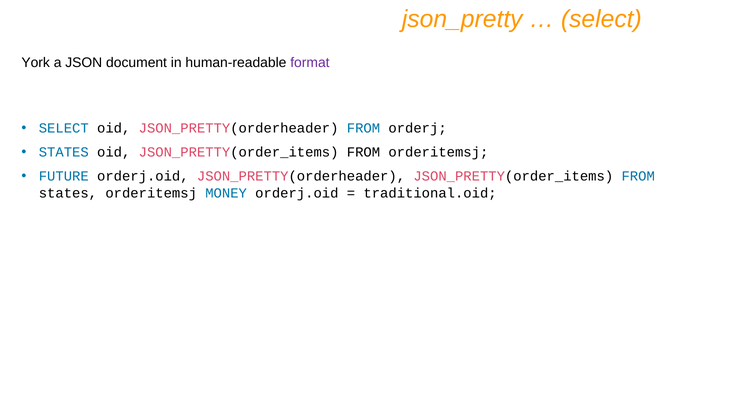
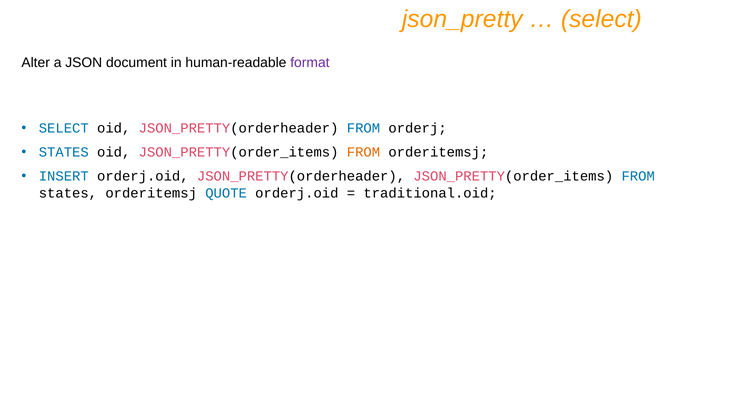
York: York -> Alter (36, 63)
FROM colour: black -> orange (363, 152)
FUTURE: FUTURE -> INSERT (64, 176)
MONEY: MONEY -> QUOTE (226, 193)
